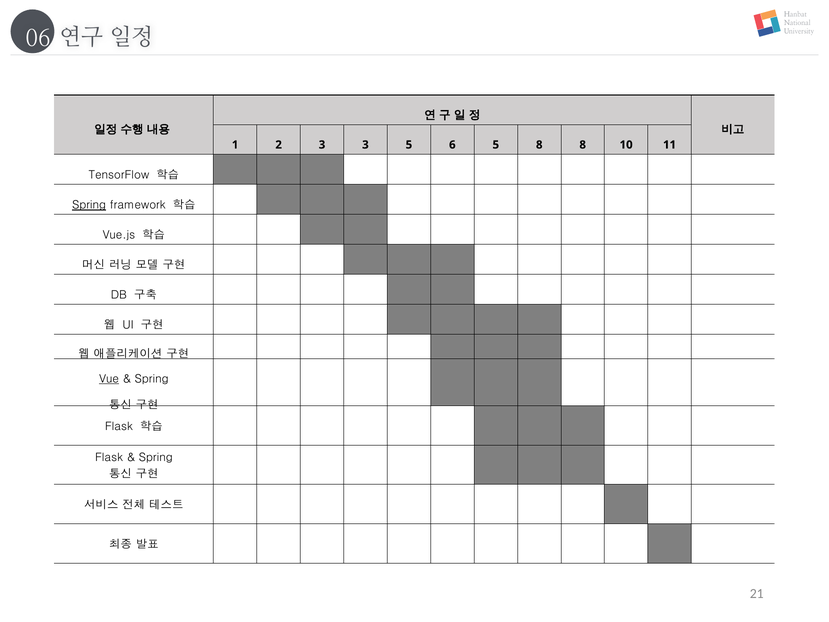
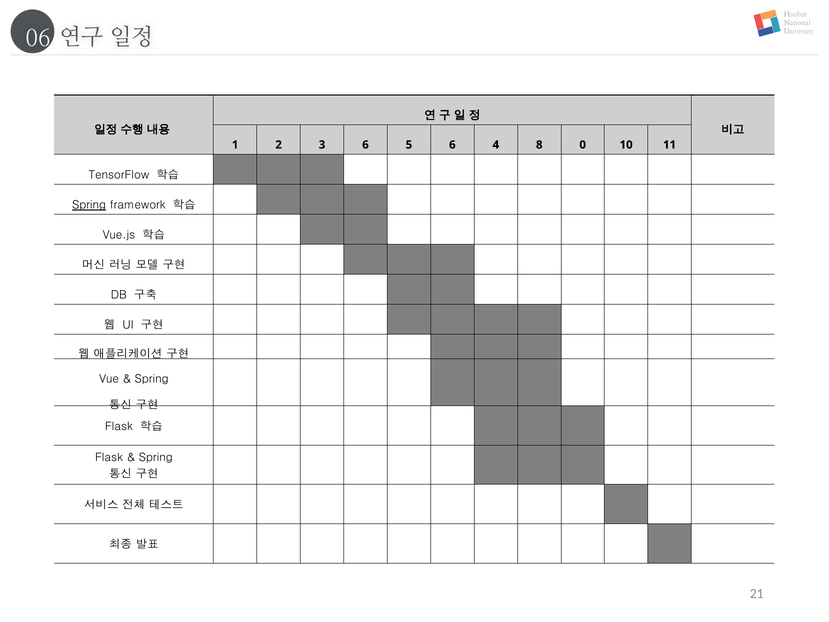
3 3: 3 -> 6 (365, 145)
6 5: 5 -> 4 (496, 145)
8 8: 8 -> 0 (583, 145)
Vue underline: present -> none (109, 379)
